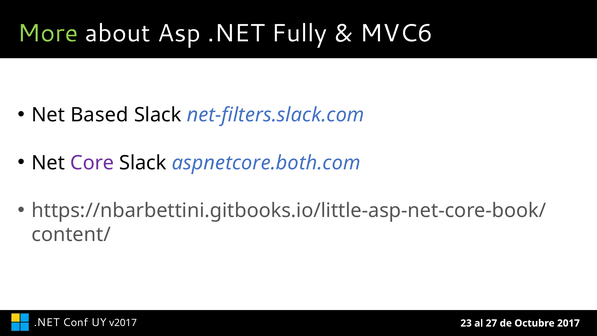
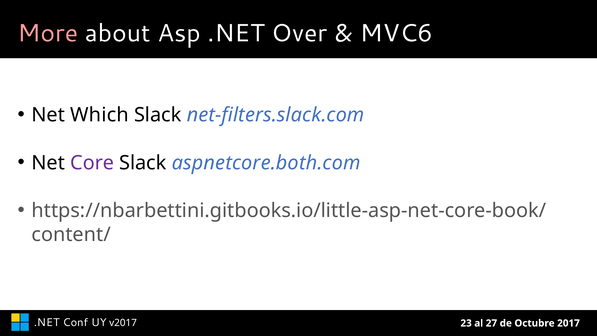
More colour: light green -> pink (48, 33)
Fully: Fully -> Over (299, 33)
Based: Based -> Which (99, 115)
